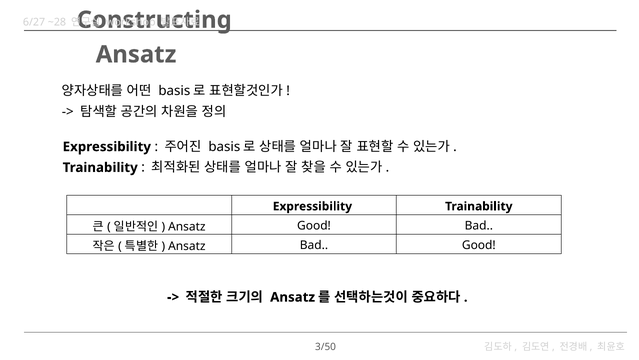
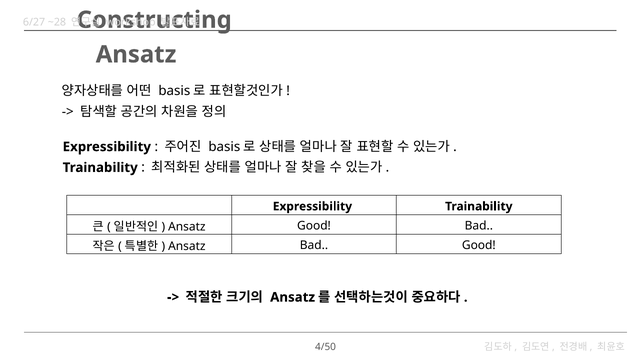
3/50: 3/50 -> 4/50 (326, 346)
